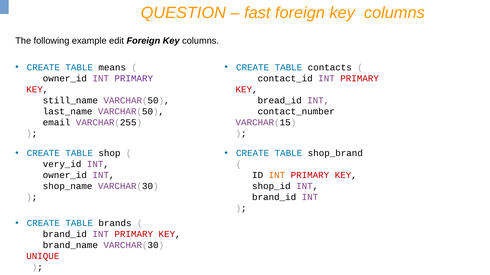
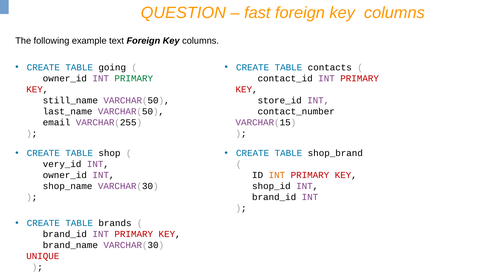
edit: edit -> text (117, 41)
means: means -> going (112, 68)
PRIMARY colour: purple -> green (134, 79)
bread_id: bread_id -> store_id (280, 101)
